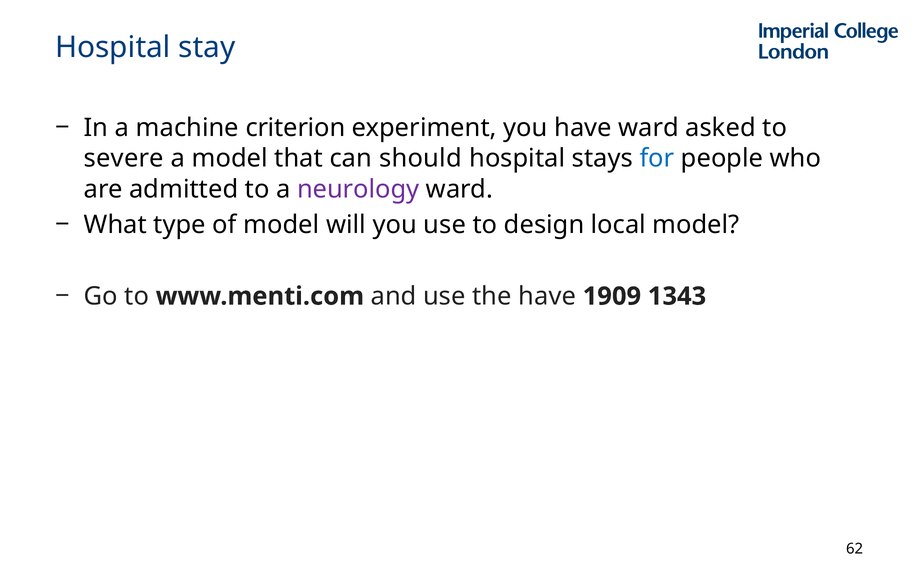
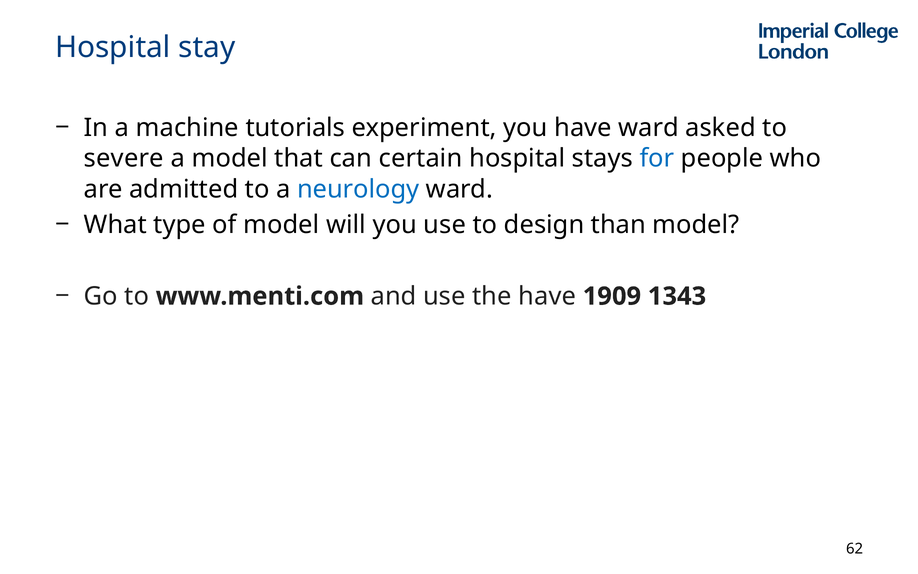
criterion: criterion -> tutorials (295, 128)
should: should -> certain (421, 158)
neurology colour: purple -> blue (358, 189)
local: local -> than (618, 225)
